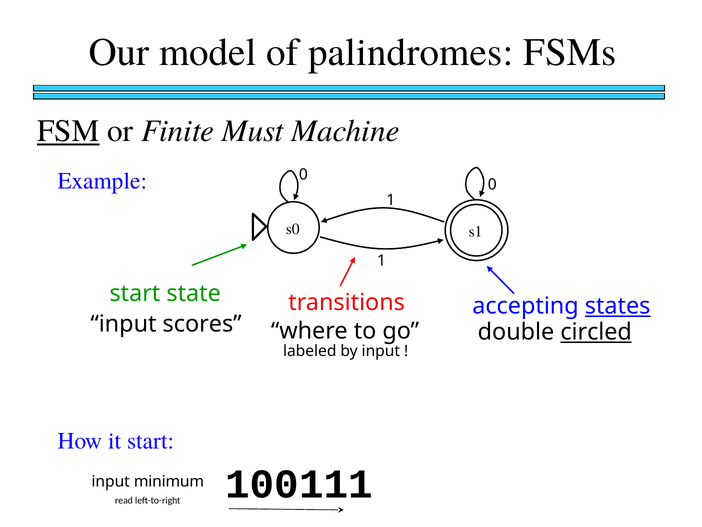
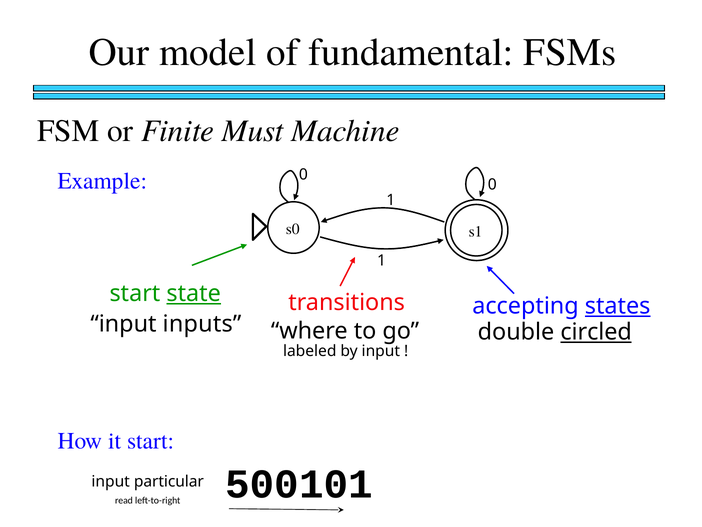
palindromes: palindromes -> fundamental (411, 52)
FSM underline: present -> none (68, 131)
state underline: none -> present (194, 293)
scores: scores -> inputs (202, 323)
100111: 100111 -> 500101 (299, 484)
minimum: minimum -> particular (169, 481)
